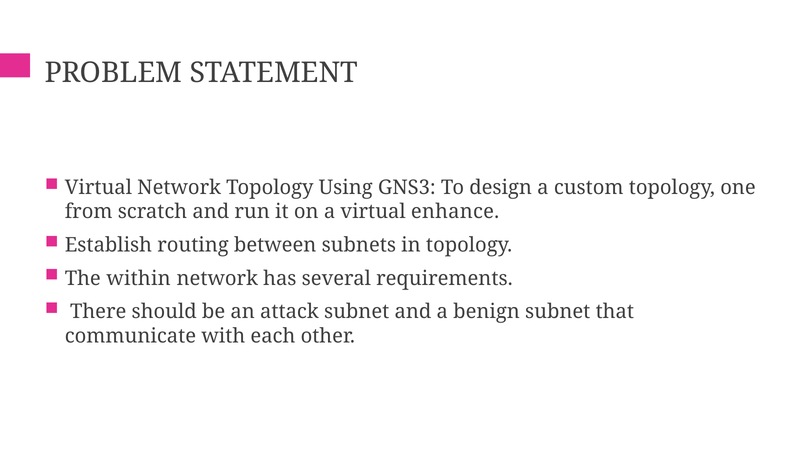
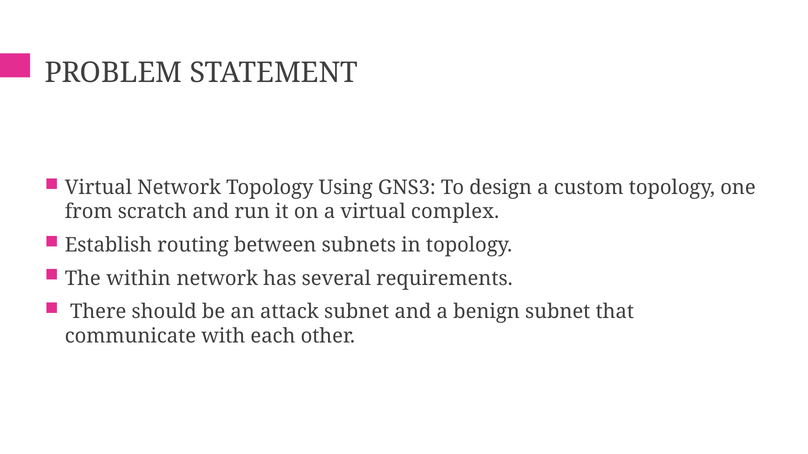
enhance: enhance -> complex (455, 212)
